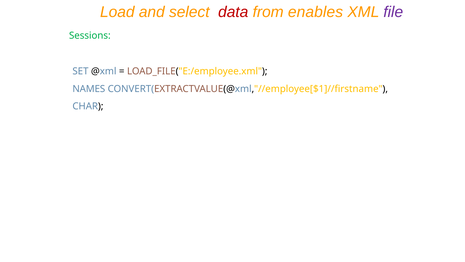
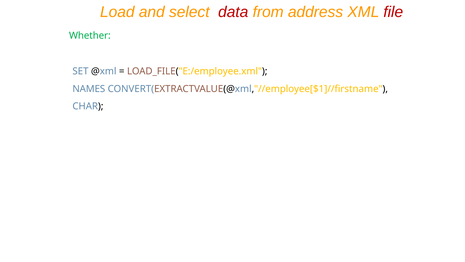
enables: enables -> address (316, 12)
file colour: purple -> red (393, 12)
Sessions: Sessions -> Whether (90, 36)
